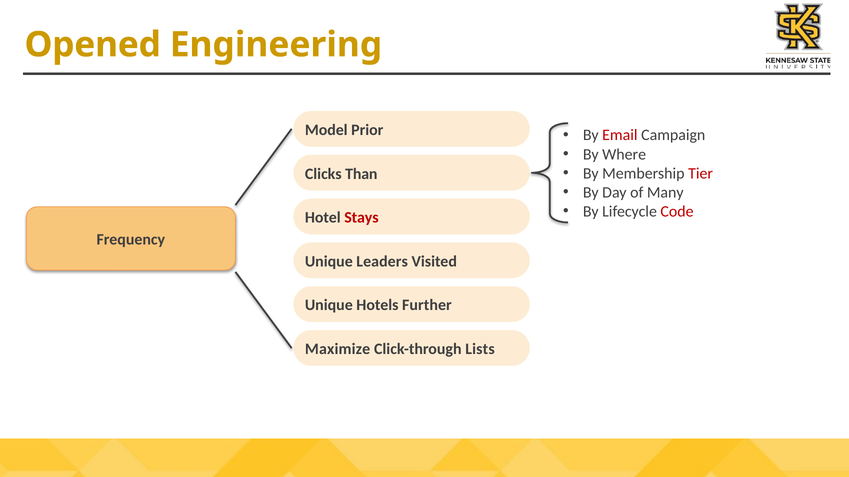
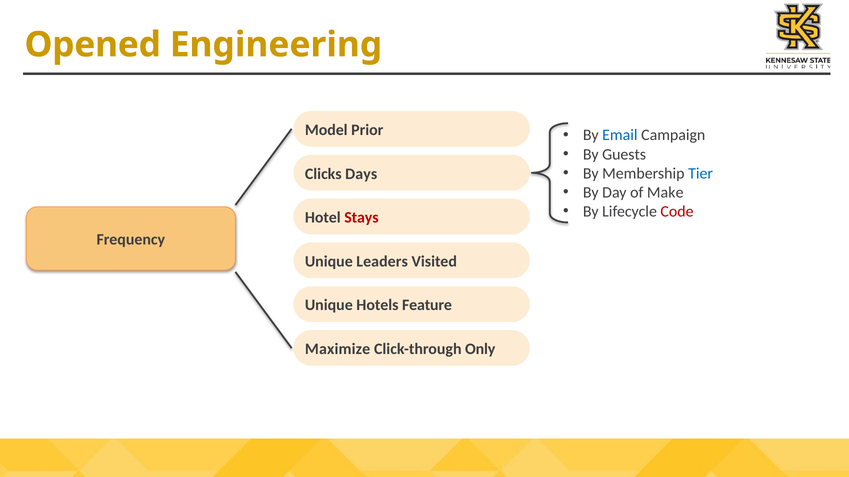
Email colour: red -> blue (620, 135)
Where: Where -> Guests (624, 154)
Tier colour: red -> blue (701, 174)
Than: Than -> Days (361, 174)
Many: Many -> Make (665, 193)
Further: Further -> Feature (427, 306)
Lists: Lists -> Only (480, 349)
